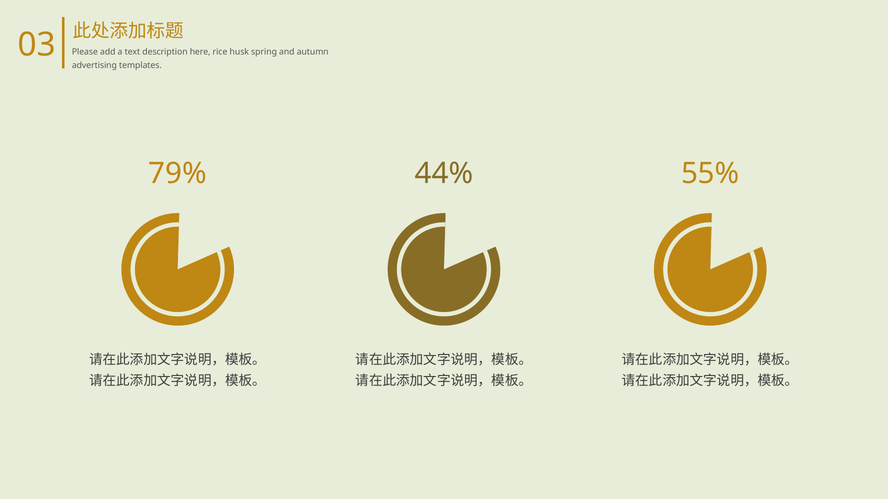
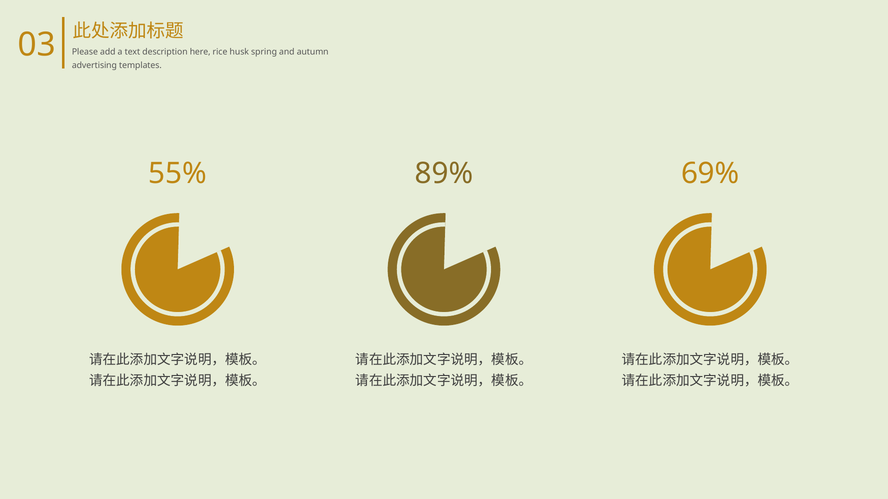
79%: 79% -> 55% (178, 174)
44%: 44% -> 89% (444, 174)
55%: 55% -> 69% (710, 174)
